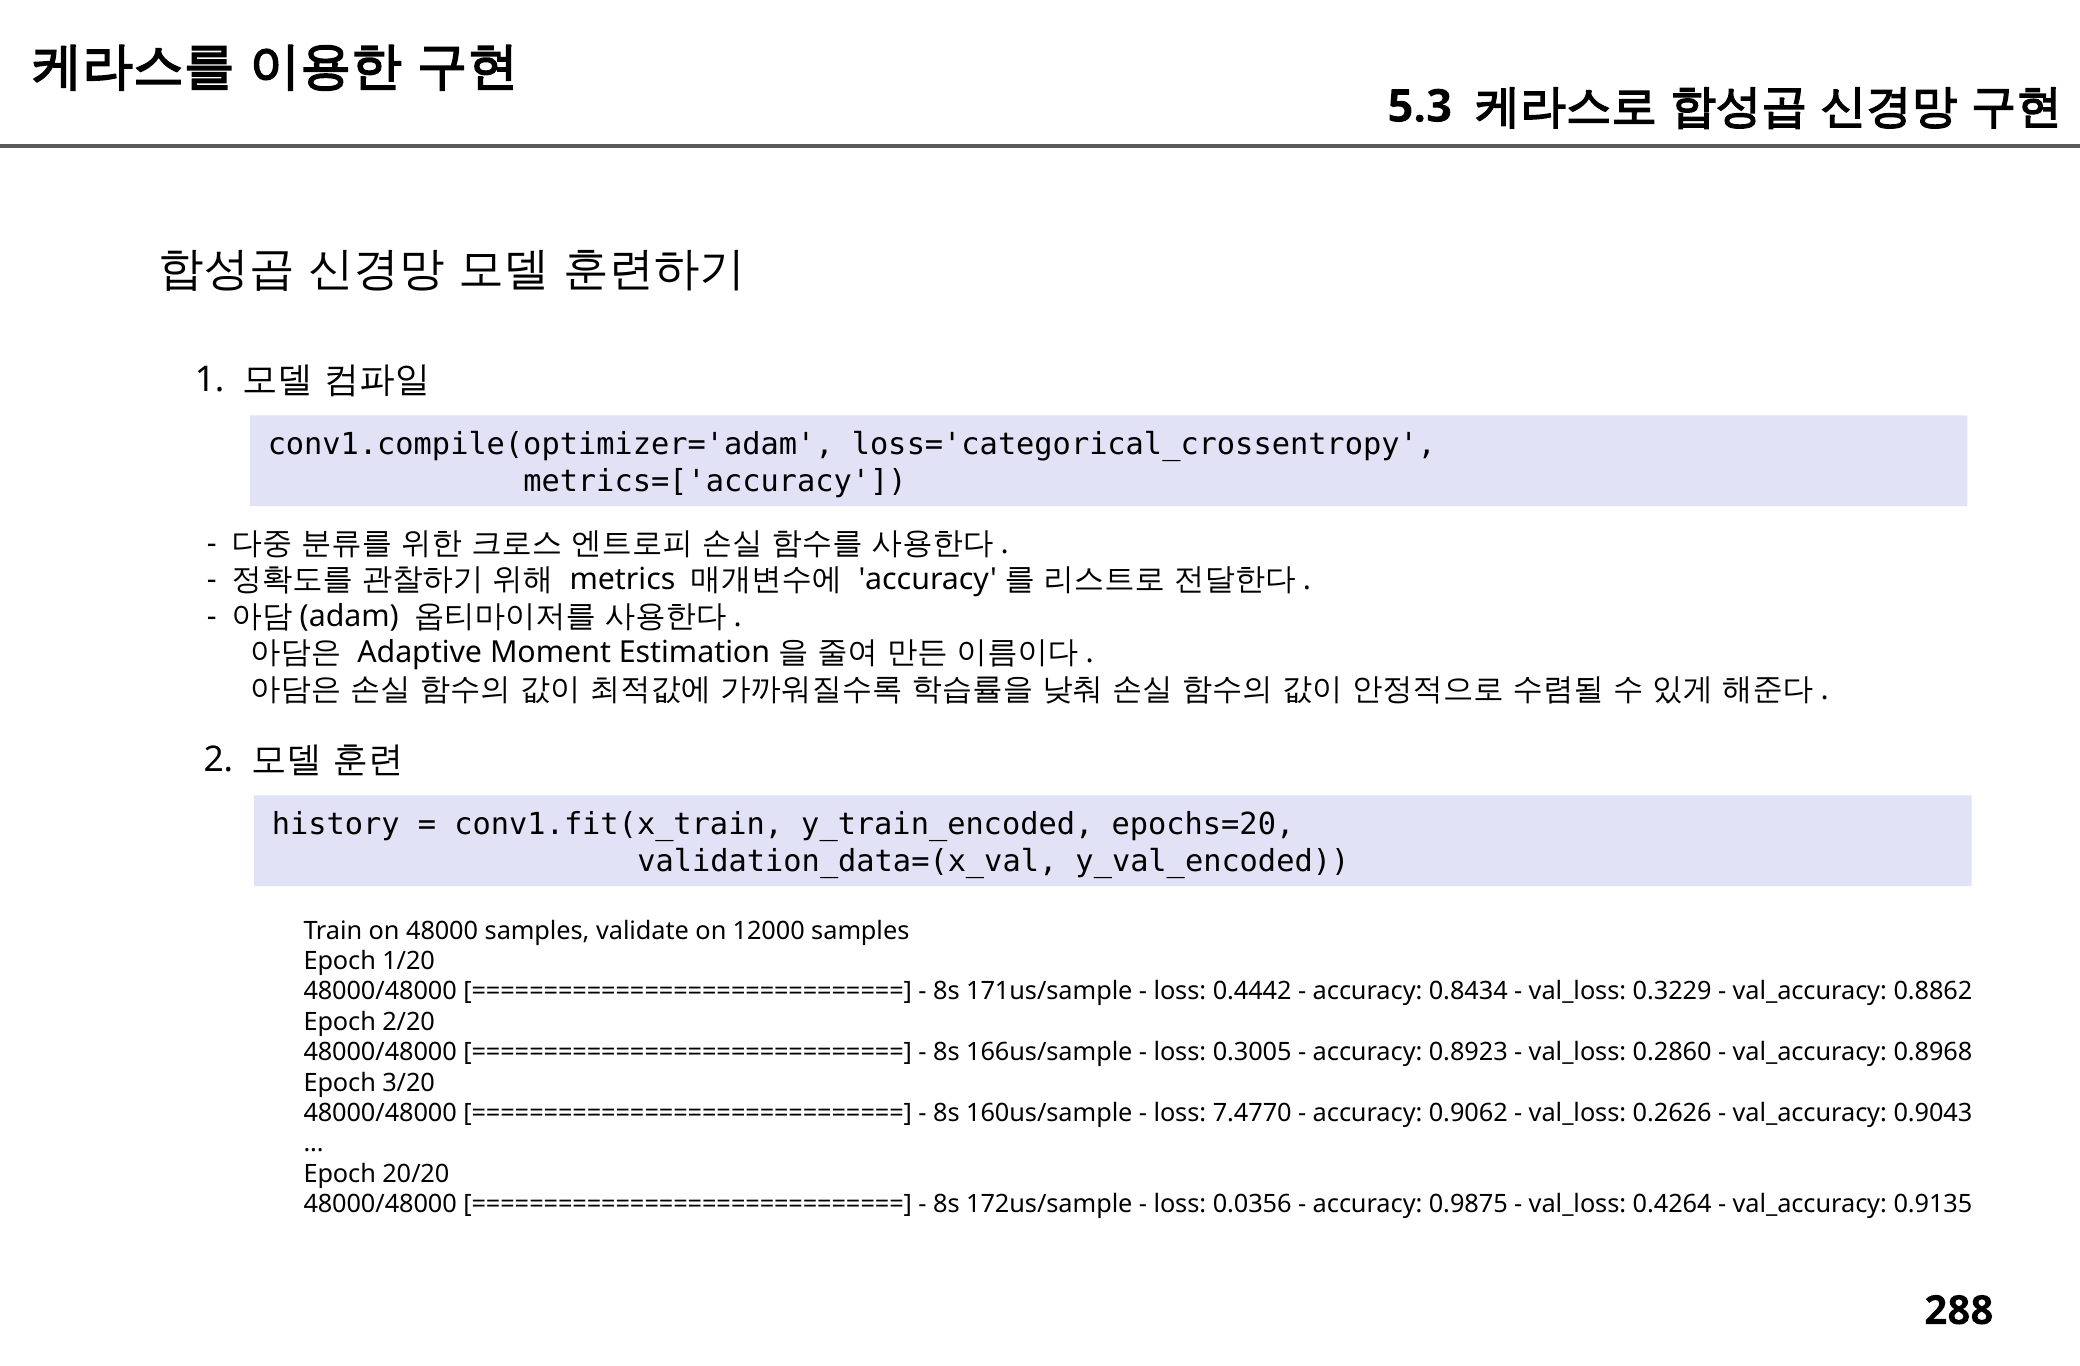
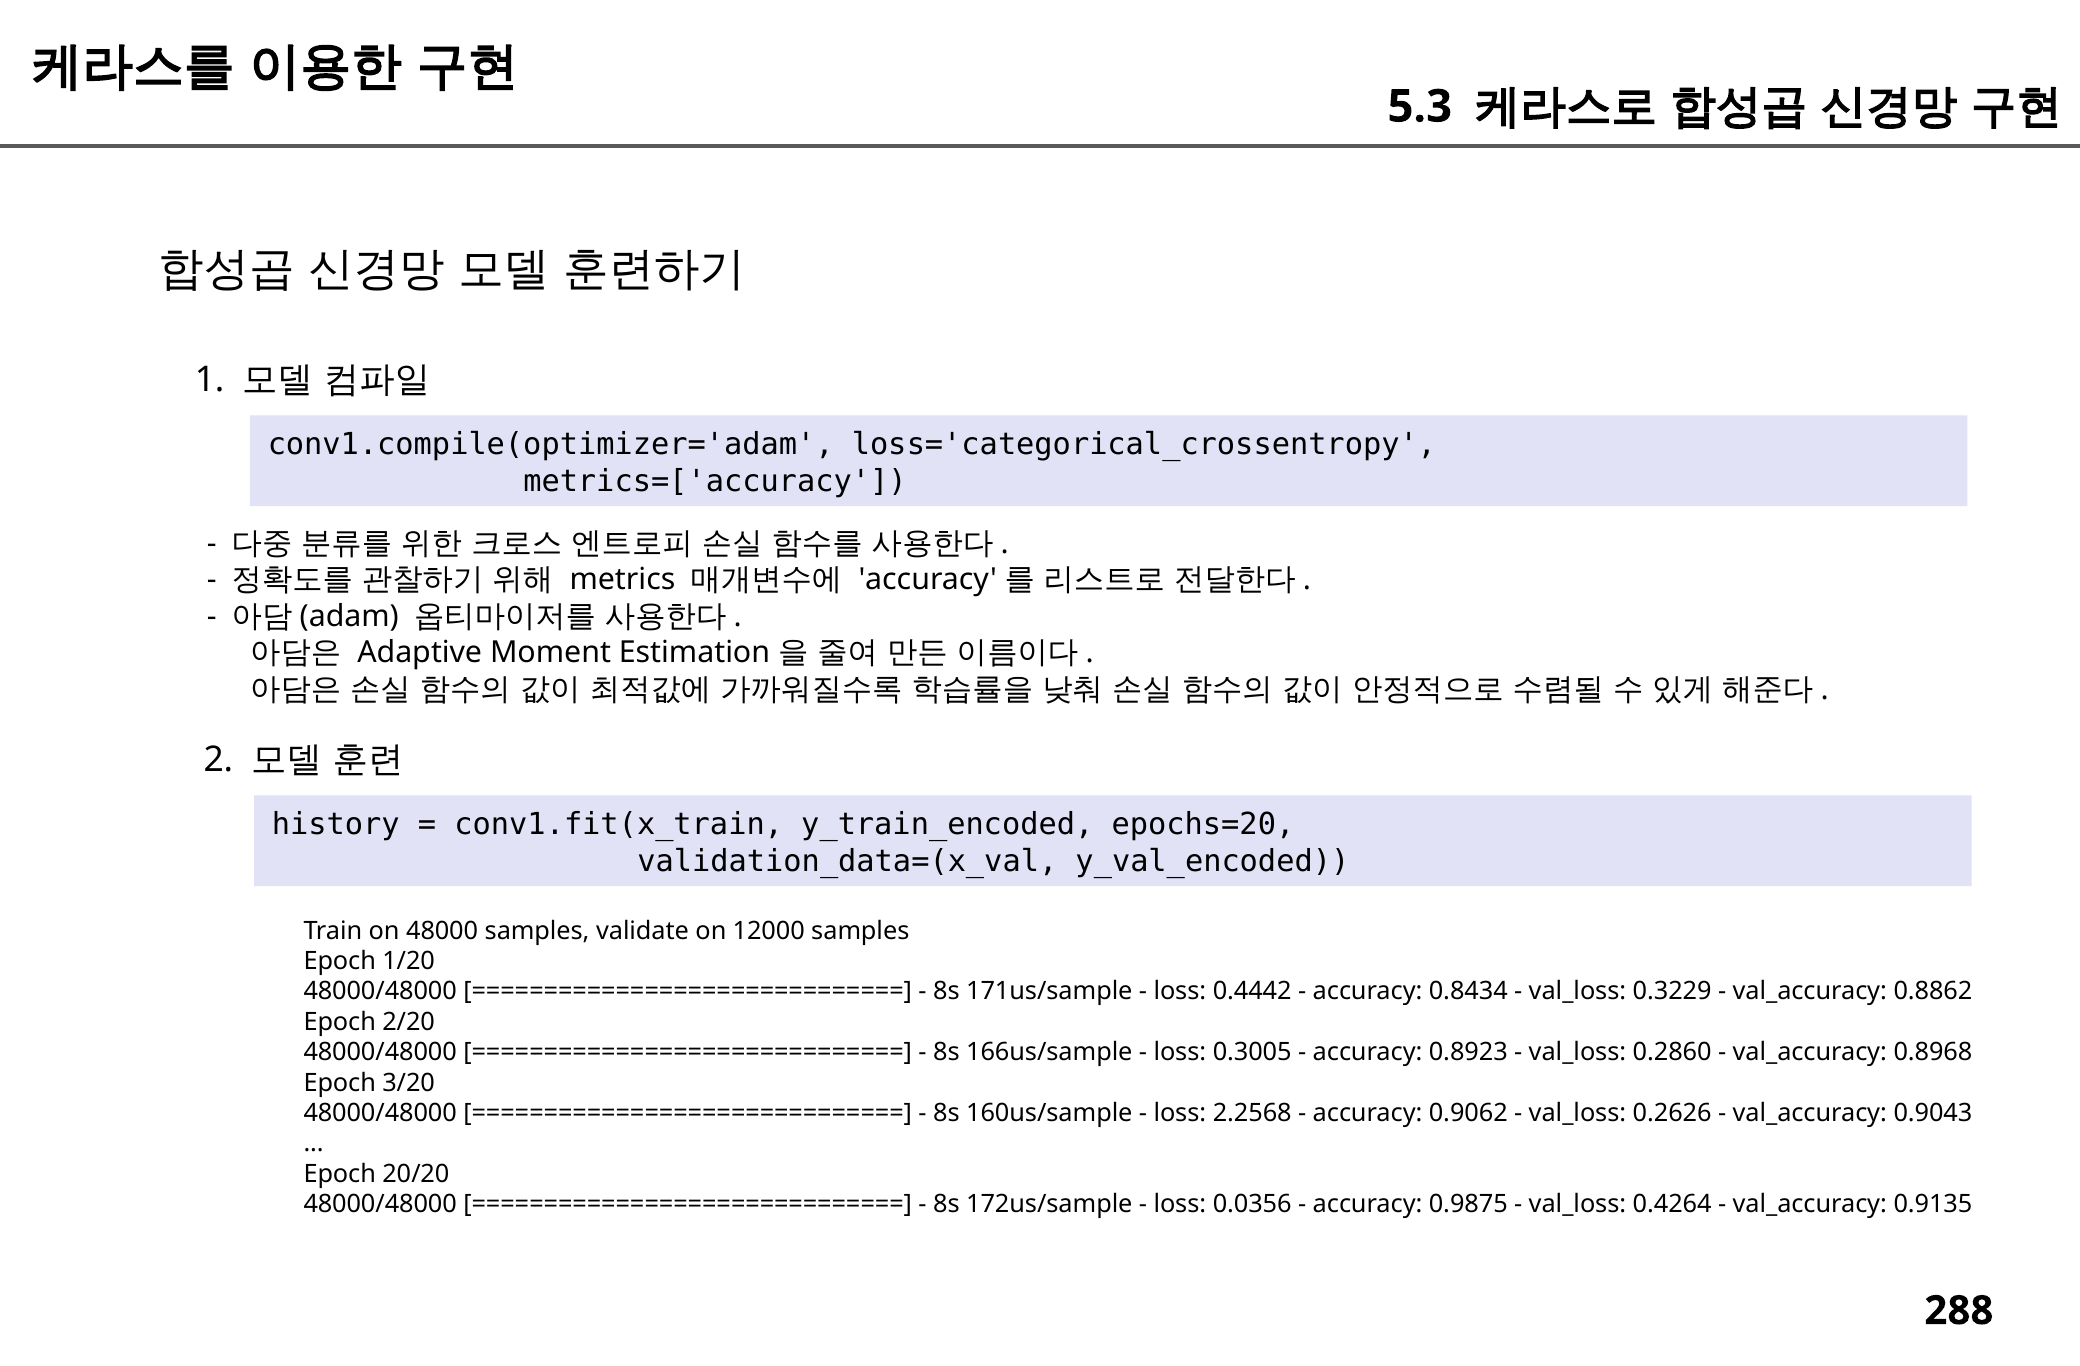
7.4770: 7.4770 -> 2.2568 (1252, 1113)
